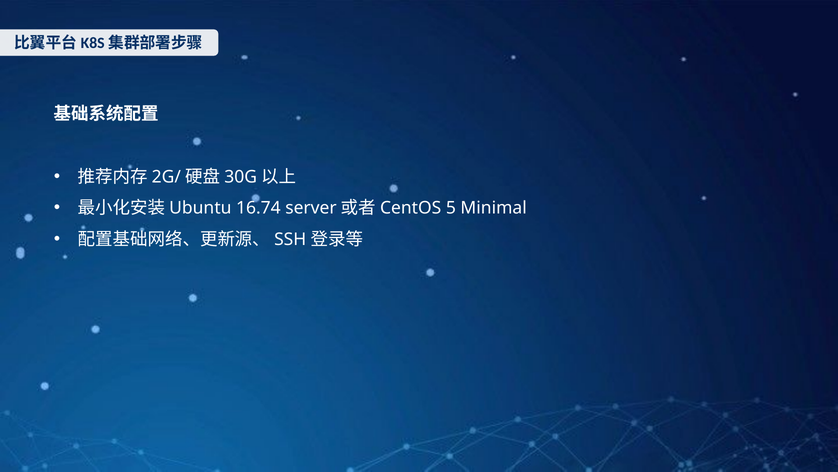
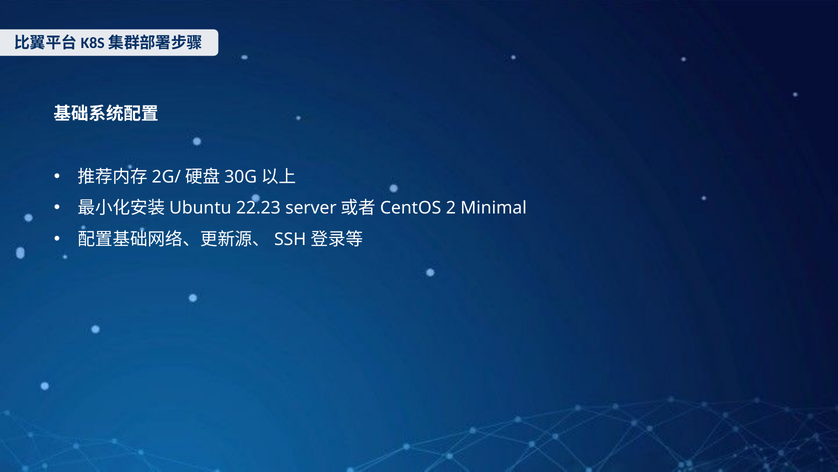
16.74: 16.74 -> 22.23 (258, 208)
5: 5 -> 2 (451, 208)
